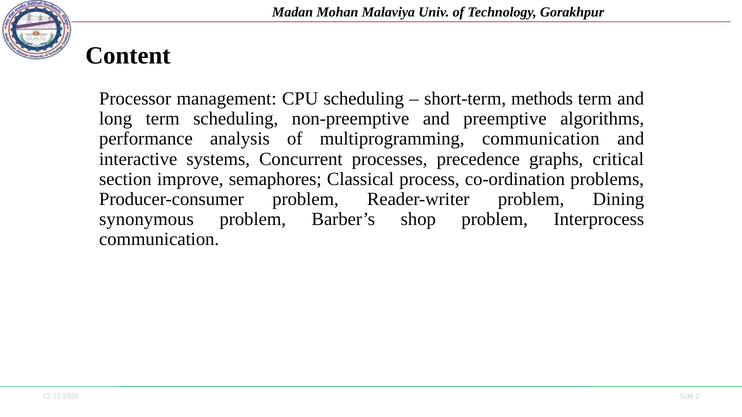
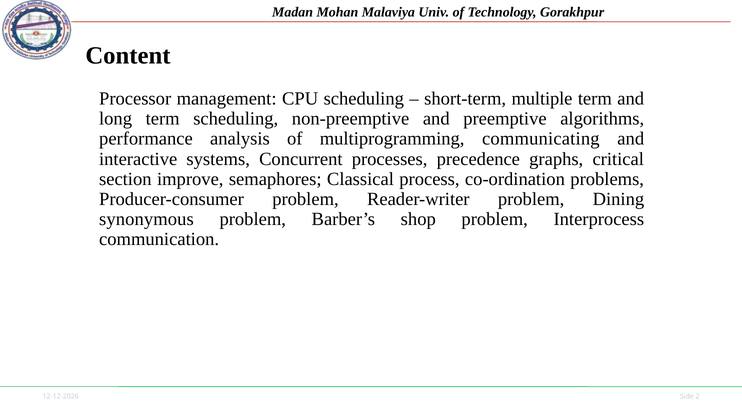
methods: methods -> multiple (542, 99)
multiprogramming communication: communication -> communicating (541, 139)
